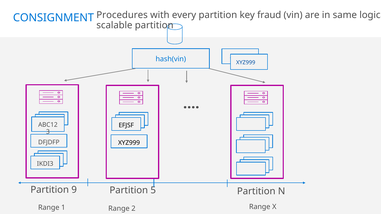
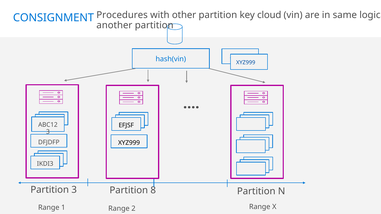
every: every -> other (184, 15)
fraud: fraud -> cloud (269, 15)
scalable: scalable -> another (114, 25)
Partition 9: 9 -> 3 (74, 190)
5: 5 -> 8 (153, 190)
